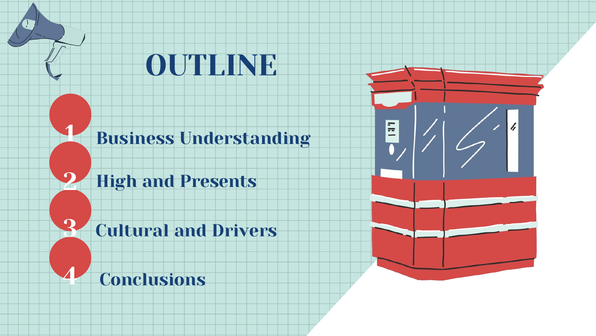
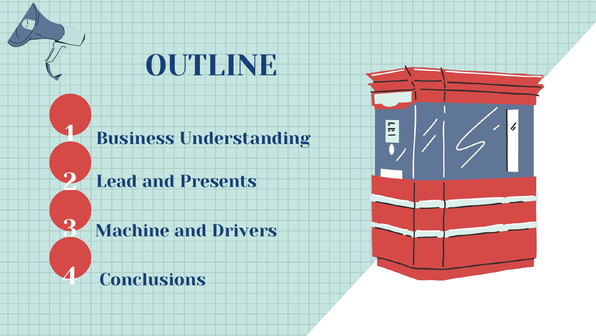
High: High -> Lead (117, 181)
Cultural: Cultural -> Machine (132, 230)
